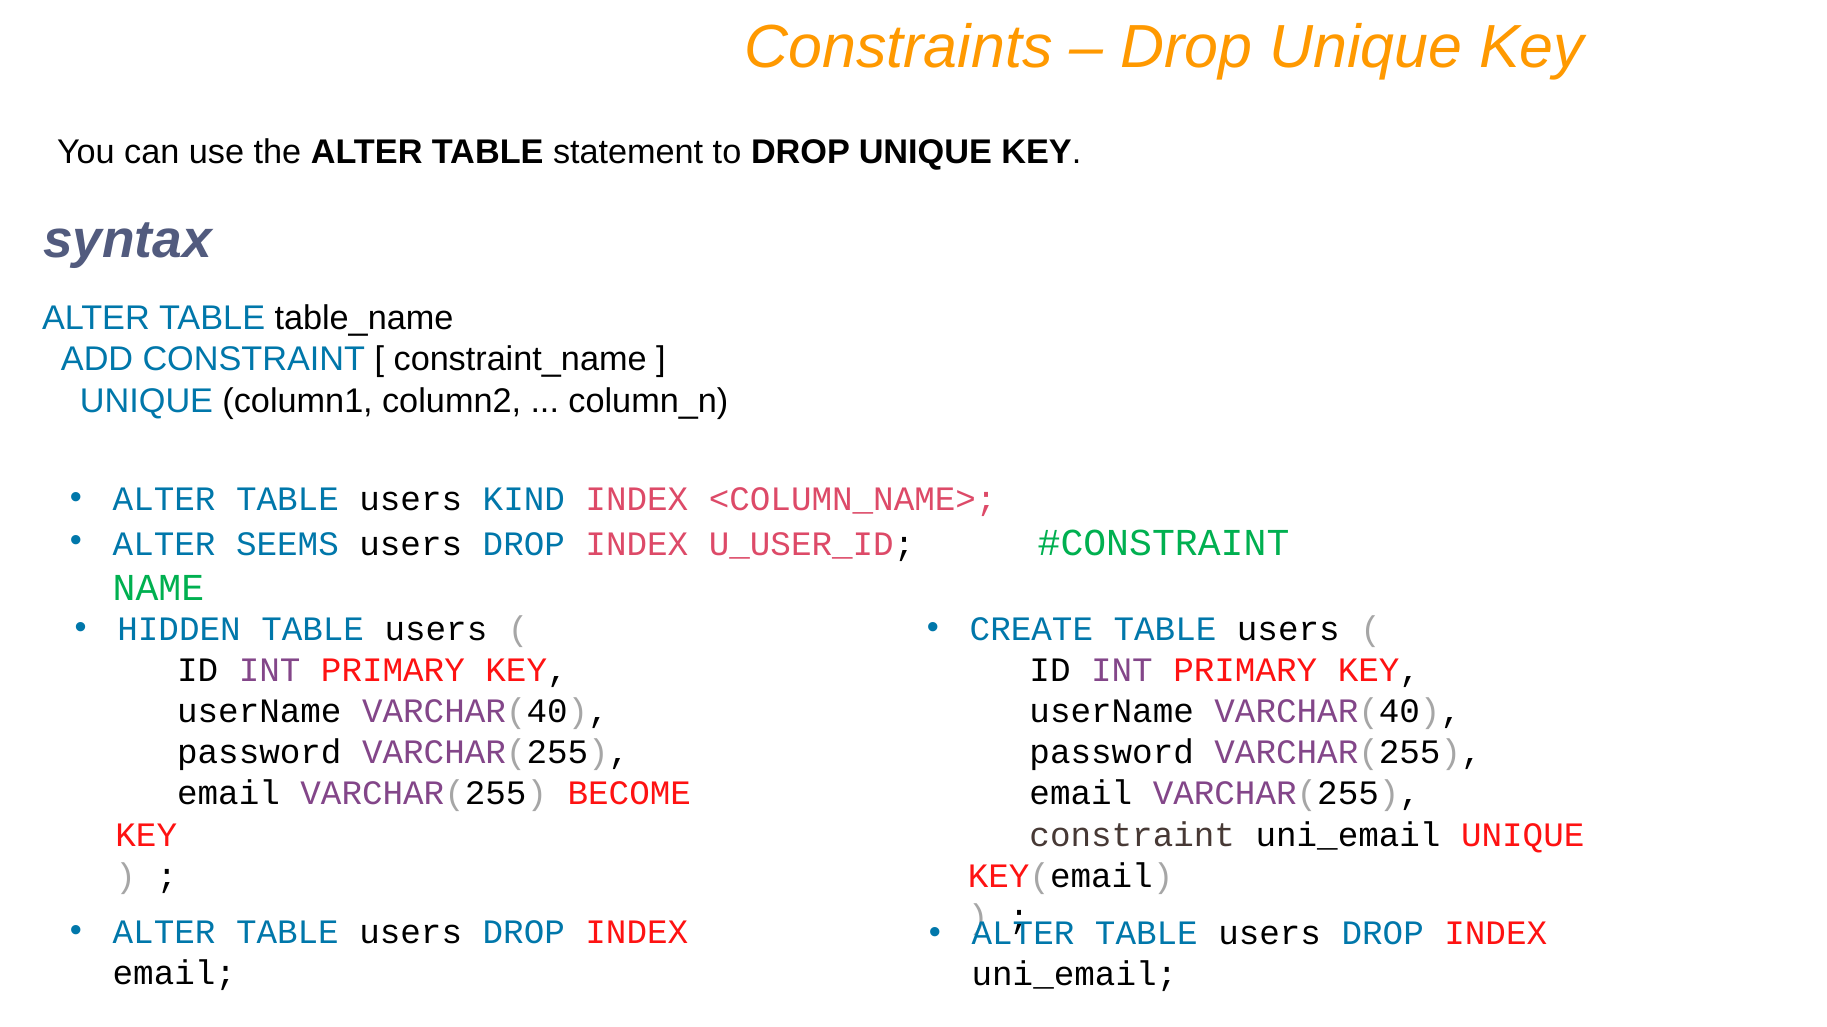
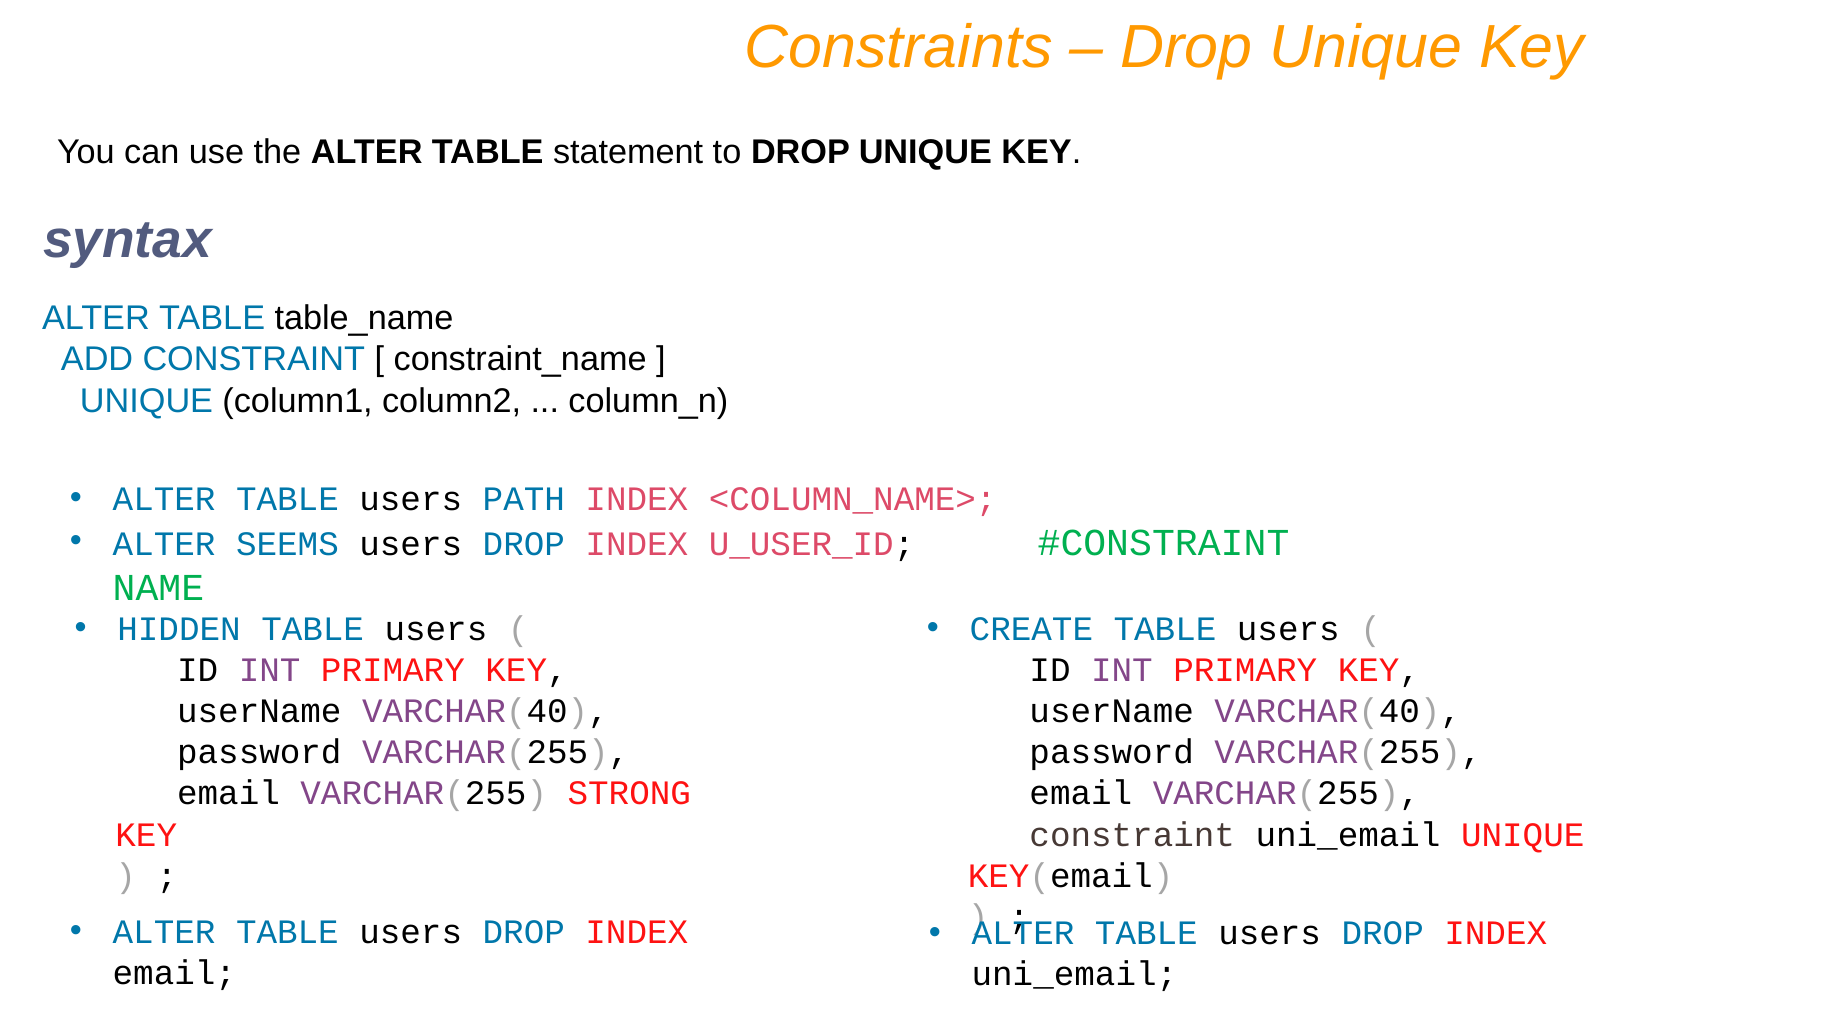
KIND: KIND -> PATH (524, 499)
BECOME: BECOME -> STRONG (629, 794)
